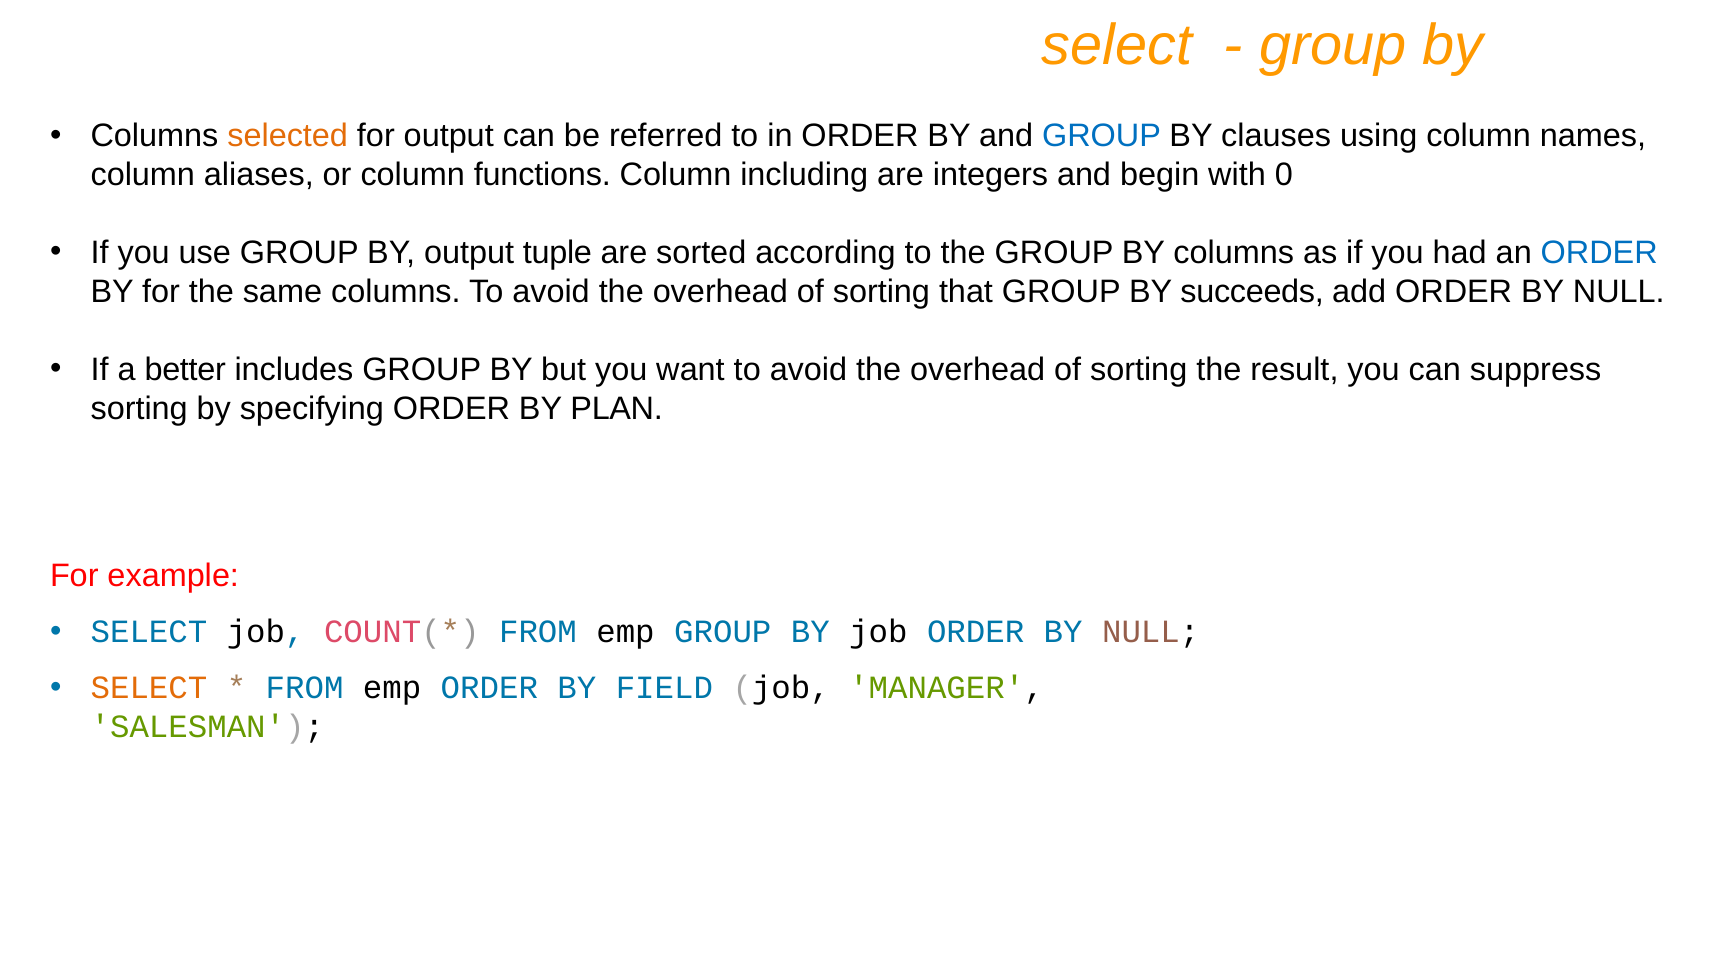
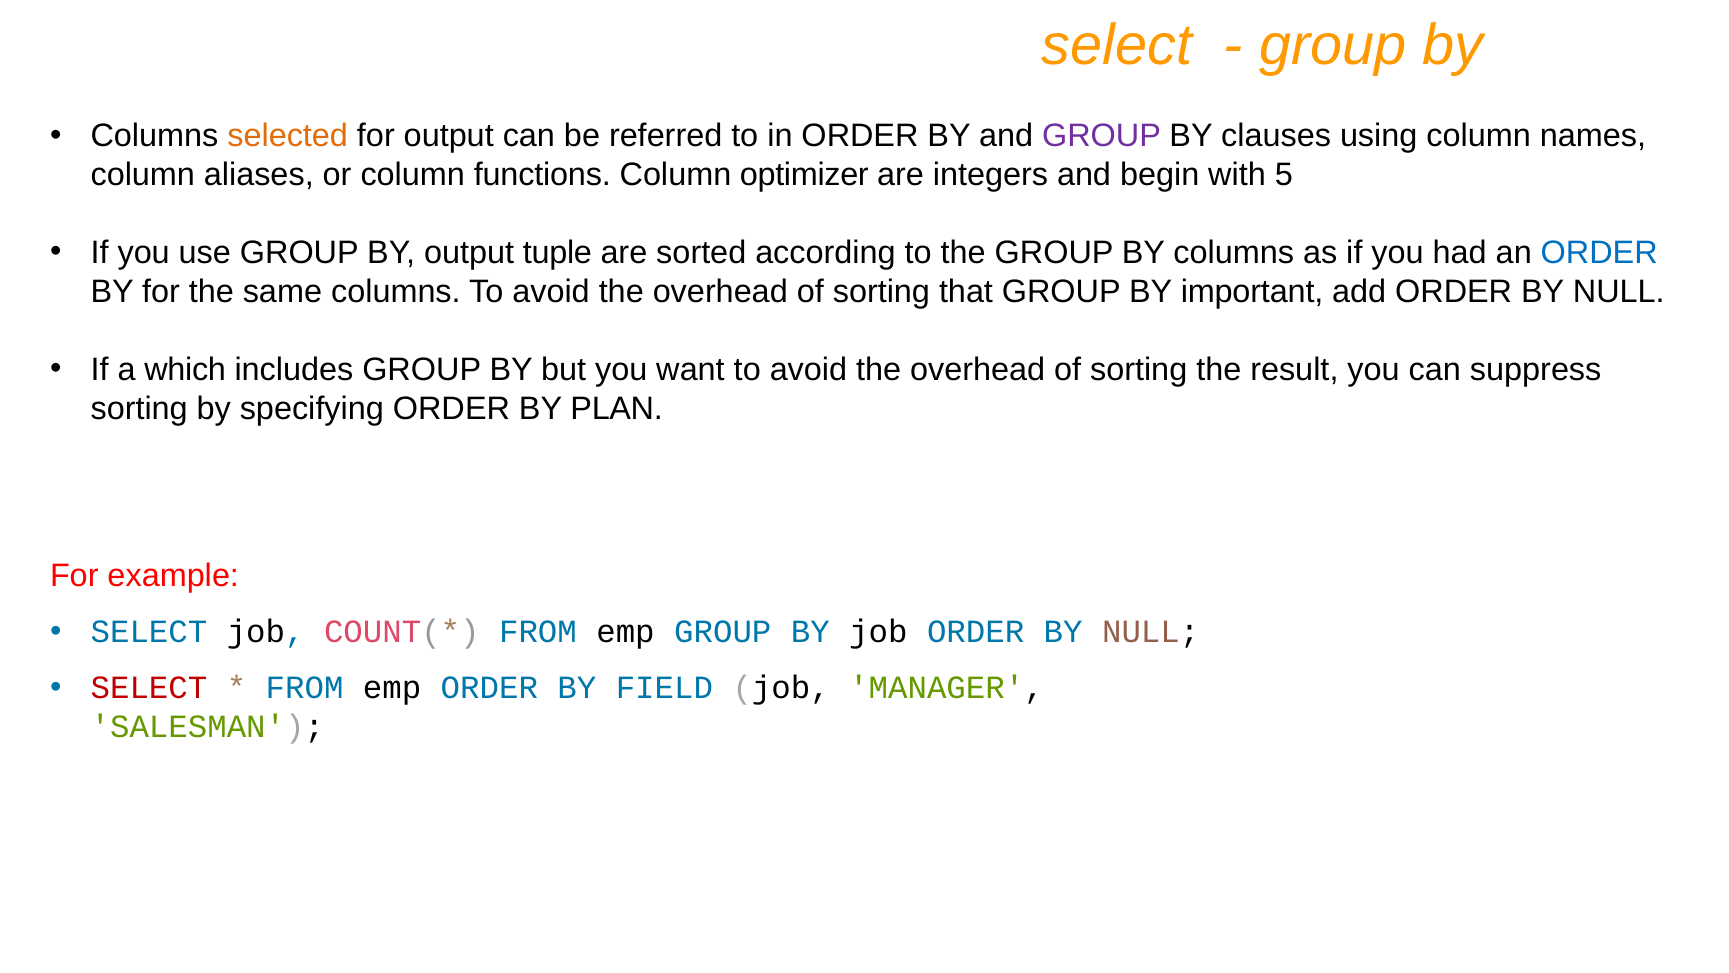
GROUP colour: blue -> purple (1102, 136)
including: including -> optimizer (804, 175)
0: 0 -> 5 (1284, 175)
succeeds: succeeds -> important (1252, 292)
better: better -> which (185, 370)
SELECT colour: orange -> red (149, 688)
